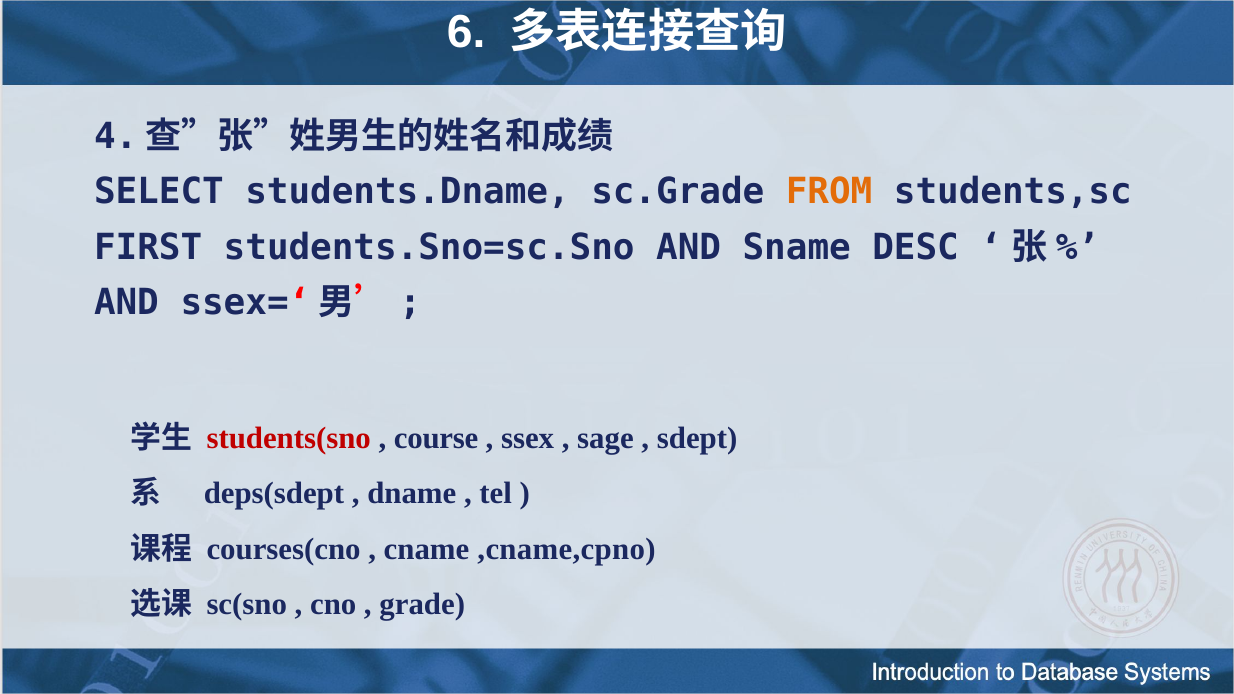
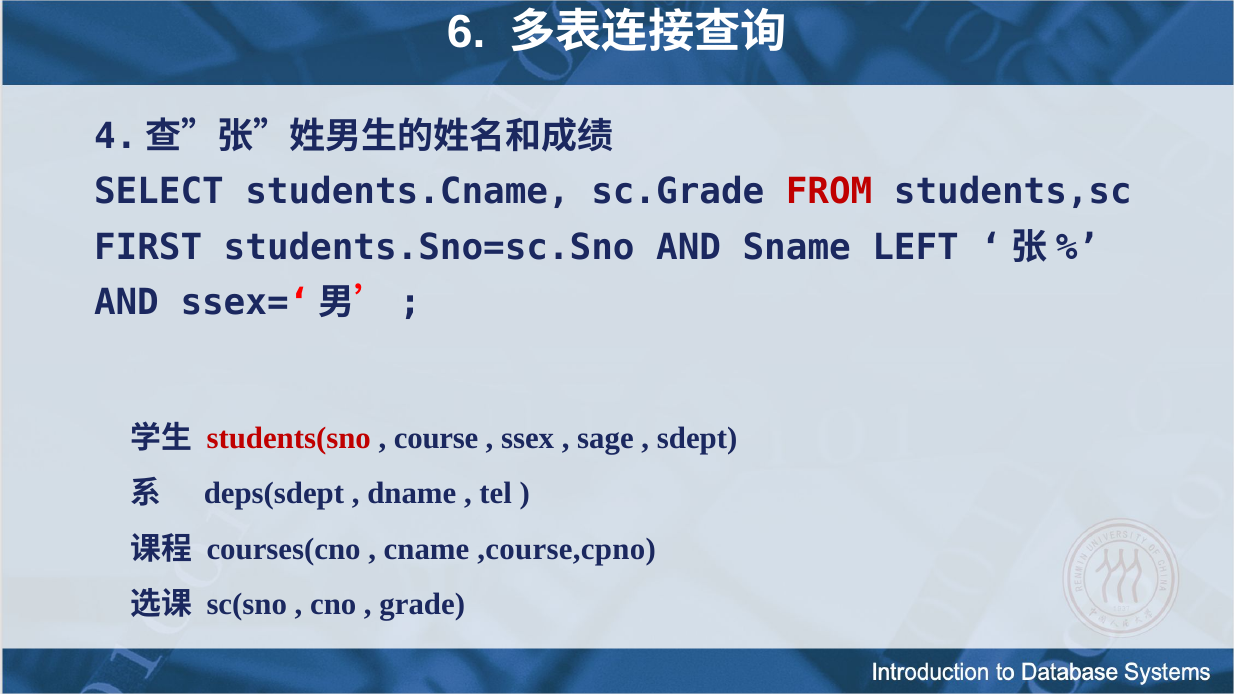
students.Dname: students.Dname -> students.Cname (408, 192)
FROM colour: orange -> red (829, 192)
DESC: DESC -> LEFT (916, 248)
,cname,cpno: ,cname,cpno -> ,course,cpno (567, 549)
